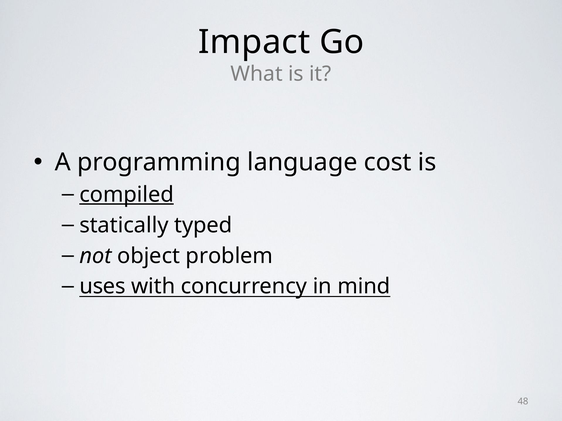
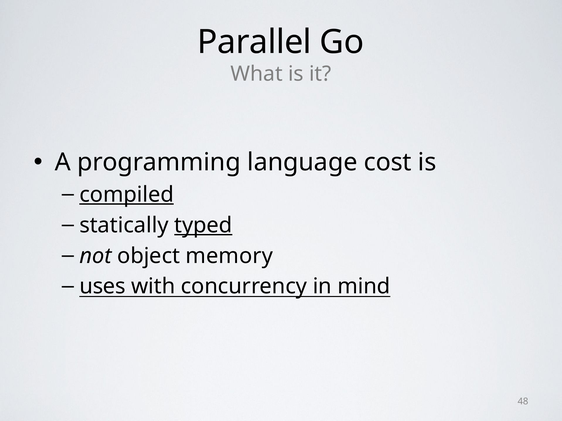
Impact: Impact -> Parallel (254, 42)
typed underline: none -> present (203, 226)
problem: problem -> memory (229, 256)
